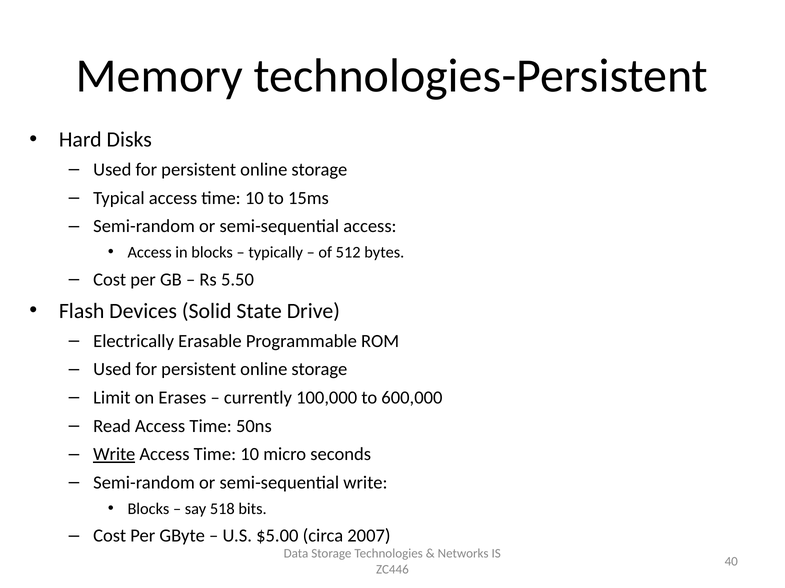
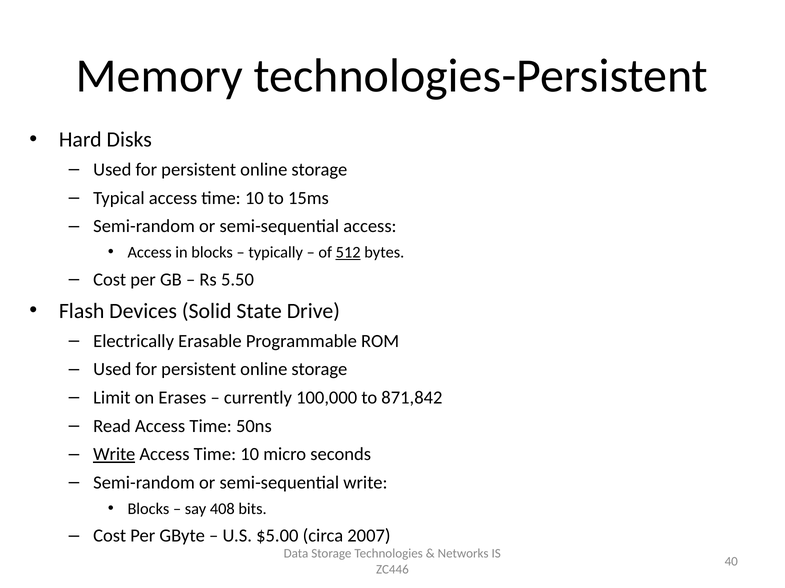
512 underline: none -> present (348, 253)
600,000: 600,000 -> 871,842 (412, 398)
518: 518 -> 408 (222, 509)
